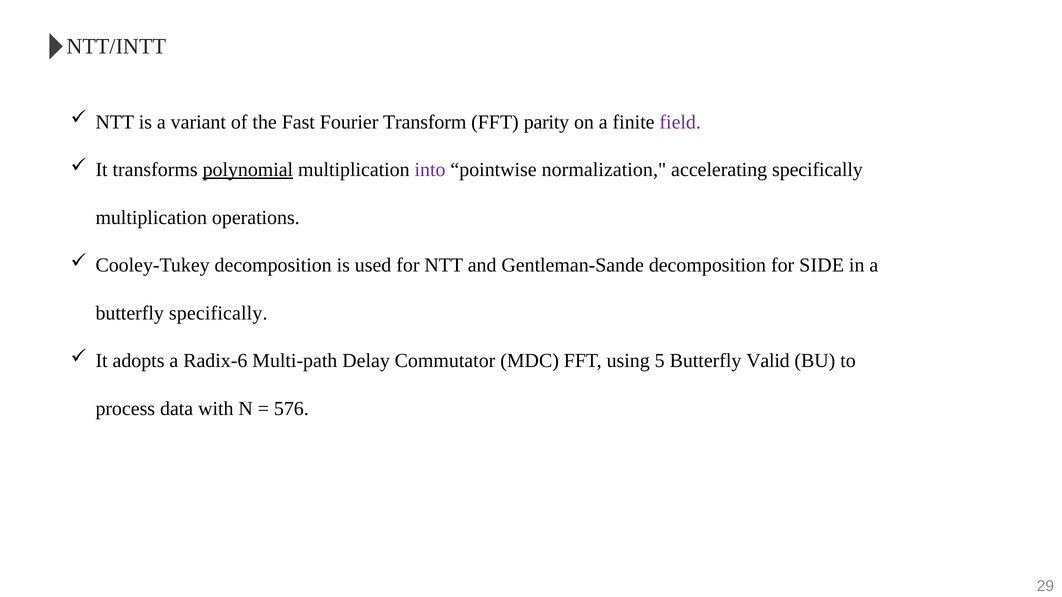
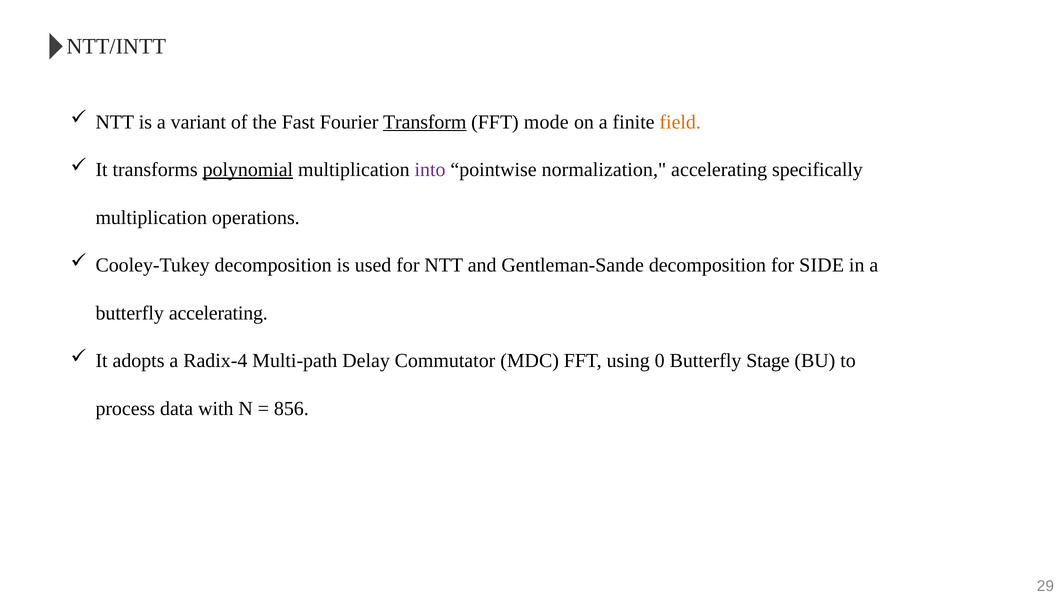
Transform underline: none -> present (425, 122)
parity: parity -> mode (546, 122)
field colour: purple -> orange (680, 122)
butterfly specifically: specifically -> accelerating (218, 313)
Radix-6: Radix-6 -> Radix-4 (215, 361)
5: 5 -> 0 (660, 361)
Valid: Valid -> Stage (768, 361)
576: 576 -> 856 (291, 409)
